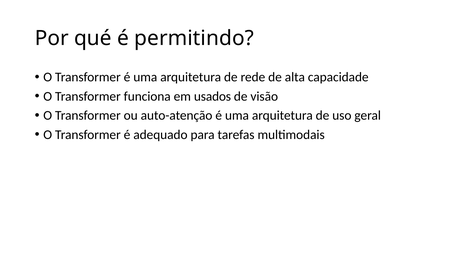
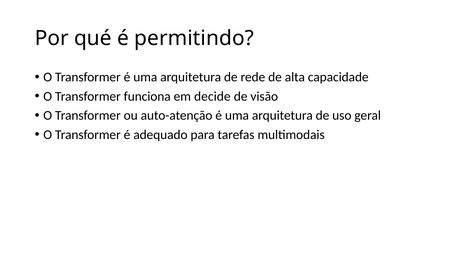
usados: usados -> decide (212, 96)
